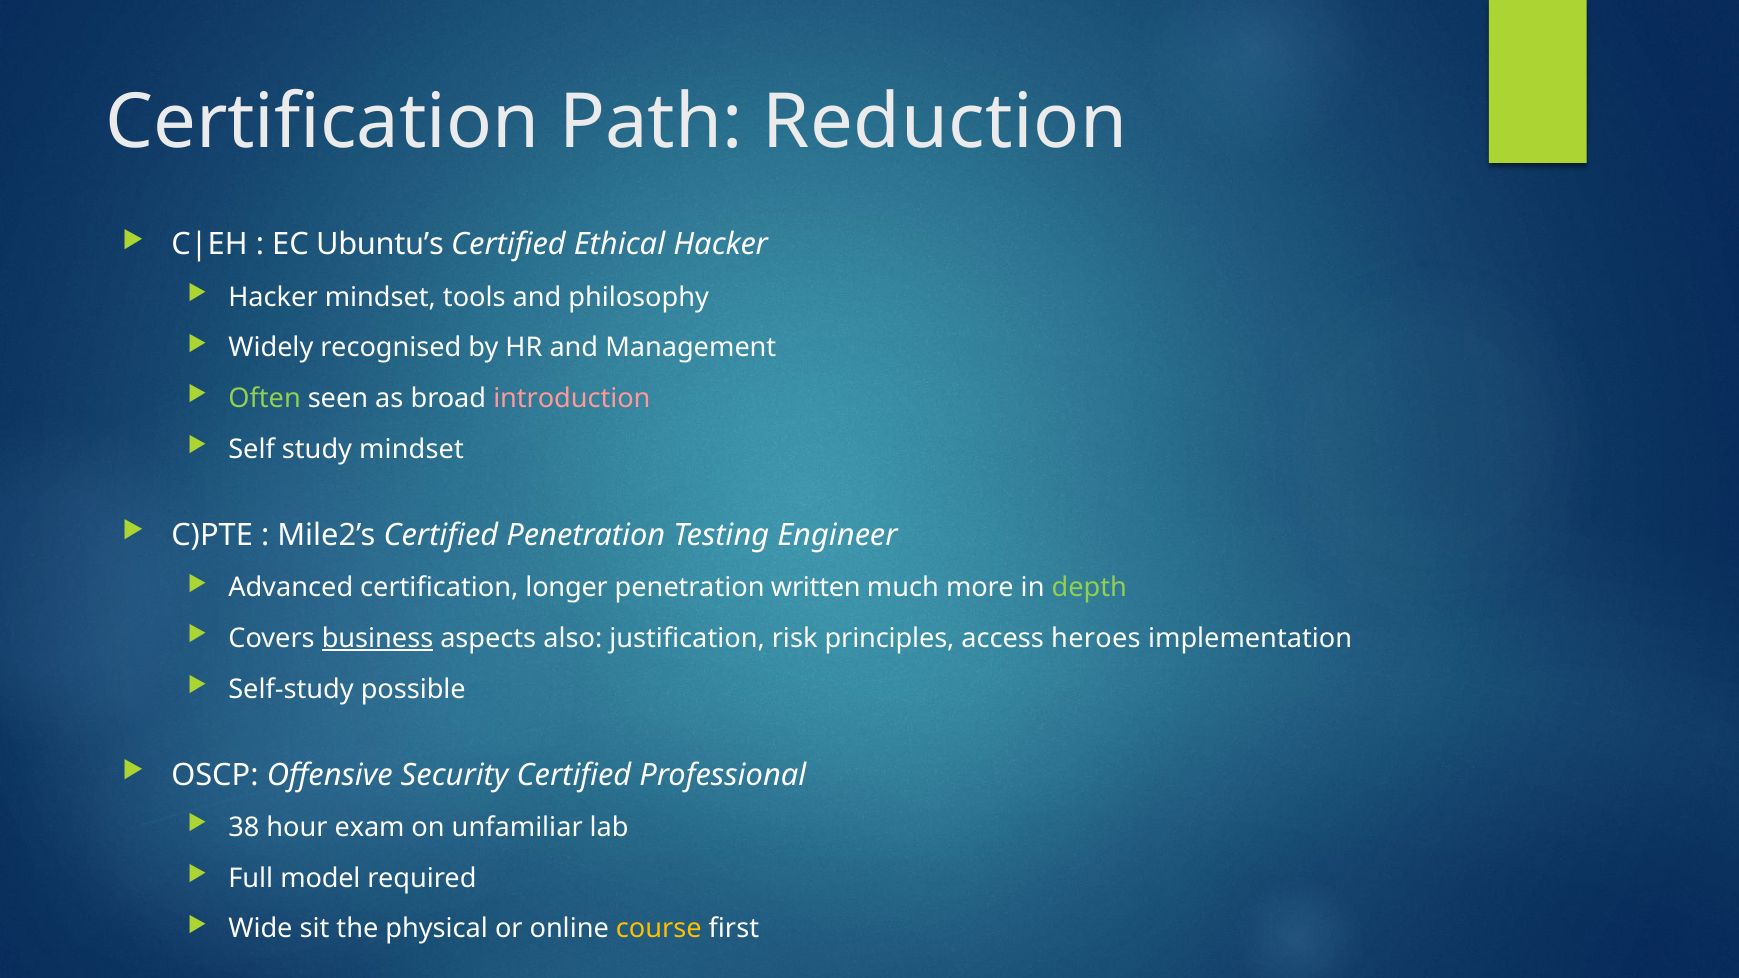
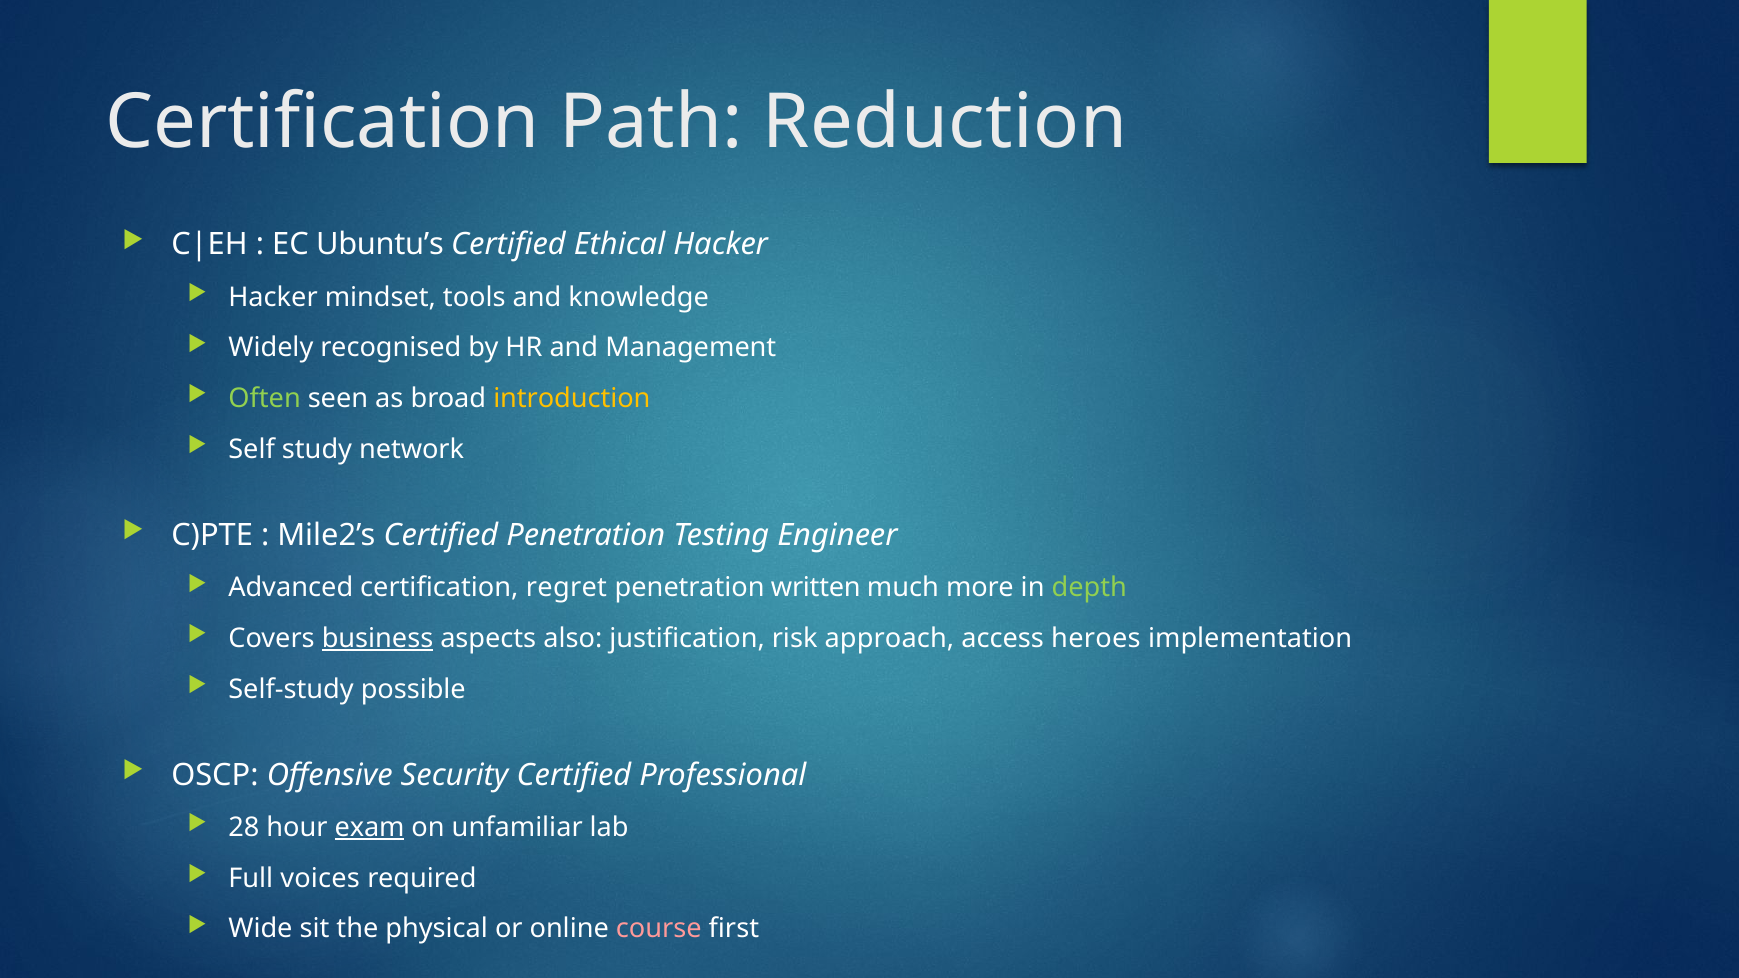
philosophy: philosophy -> knowledge (639, 297)
introduction colour: pink -> yellow (572, 399)
study mindset: mindset -> network (412, 449)
longer: longer -> regret (566, 588)
principles: principles -> approach (889, 639)
38: 38 -> 28 (244, 828)
exam underline: none -> present (370, 828)
model: model -> voices (320, 878)
course colour: yellow -> pink (659, 929)
